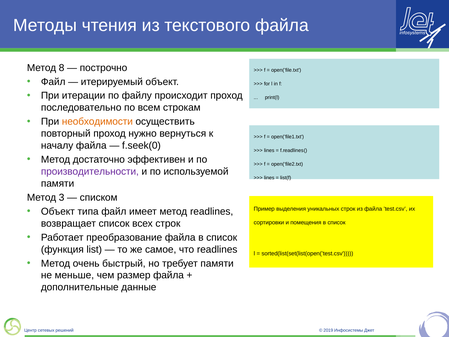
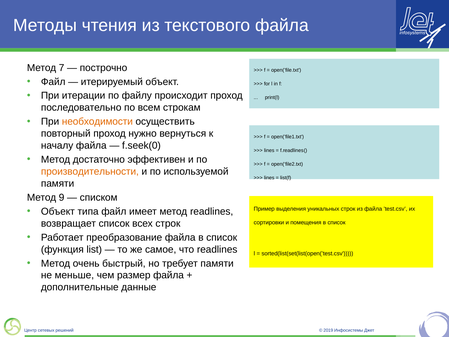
8: 8 -> 7 (62, 68)
производительности colour: purple -> orange (90, 171)
3: 3 -> 9 (62, 197)
